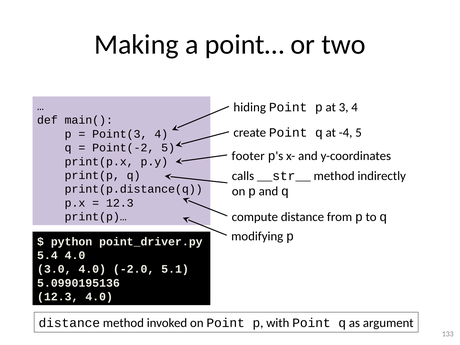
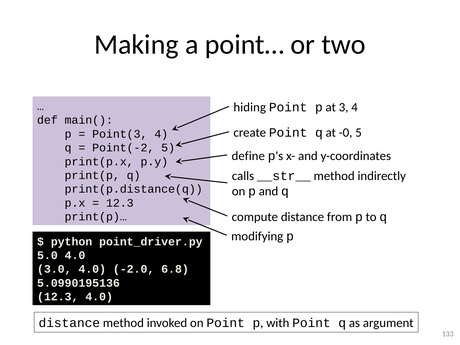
-4: -4 -> -0 (346, 133)
footer: footer -> define (248, 156)
5.4: 5.4 -> 5.0 (47, 255)
5.1: 5.1 -> 6.8 (175, 269)
